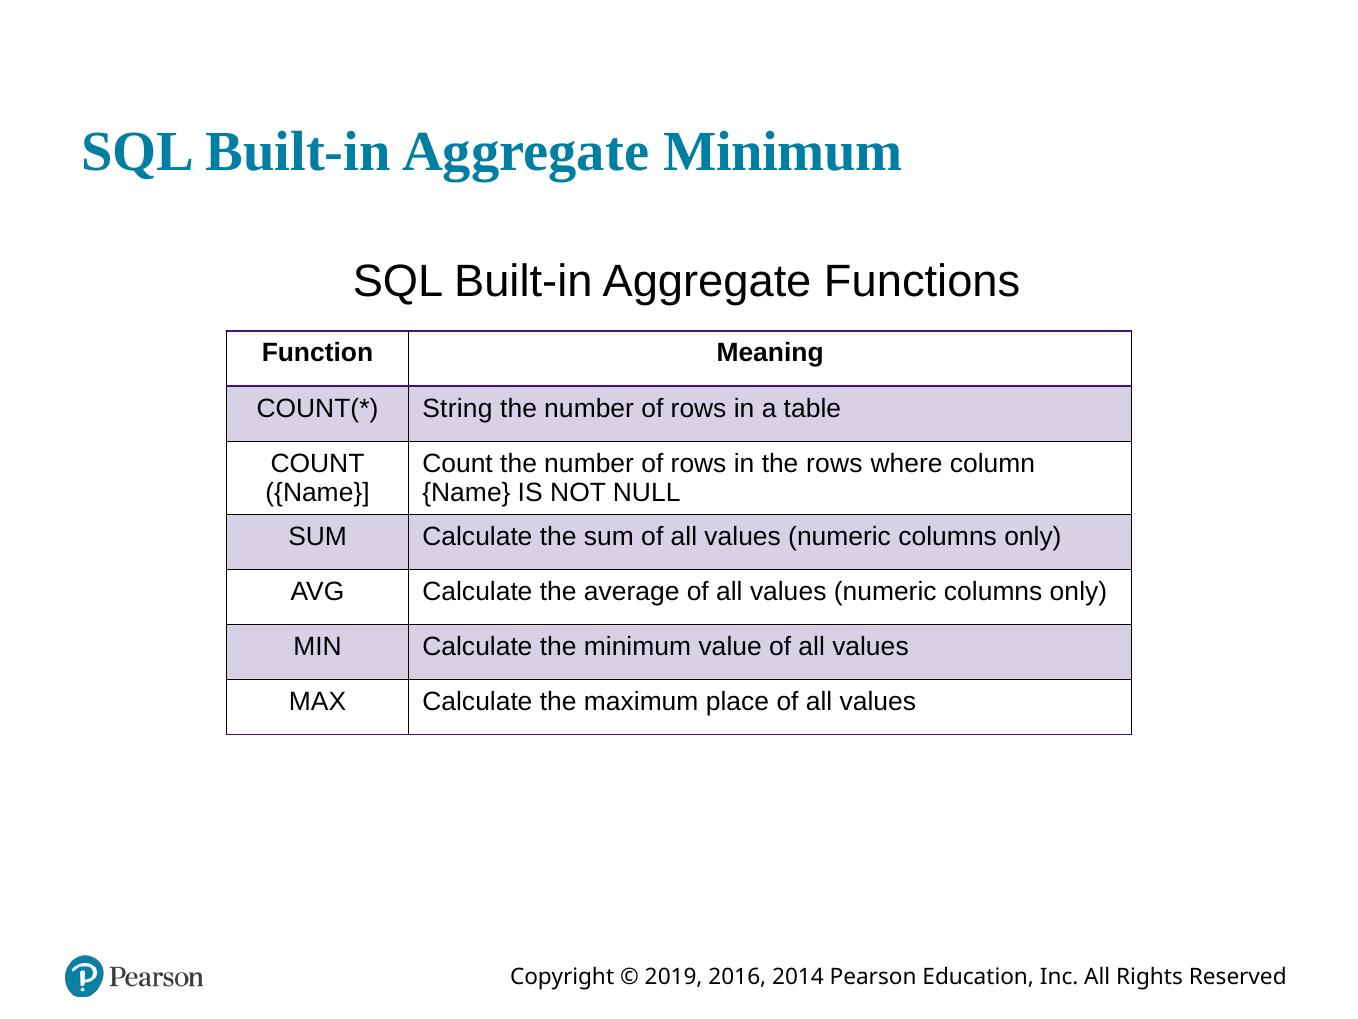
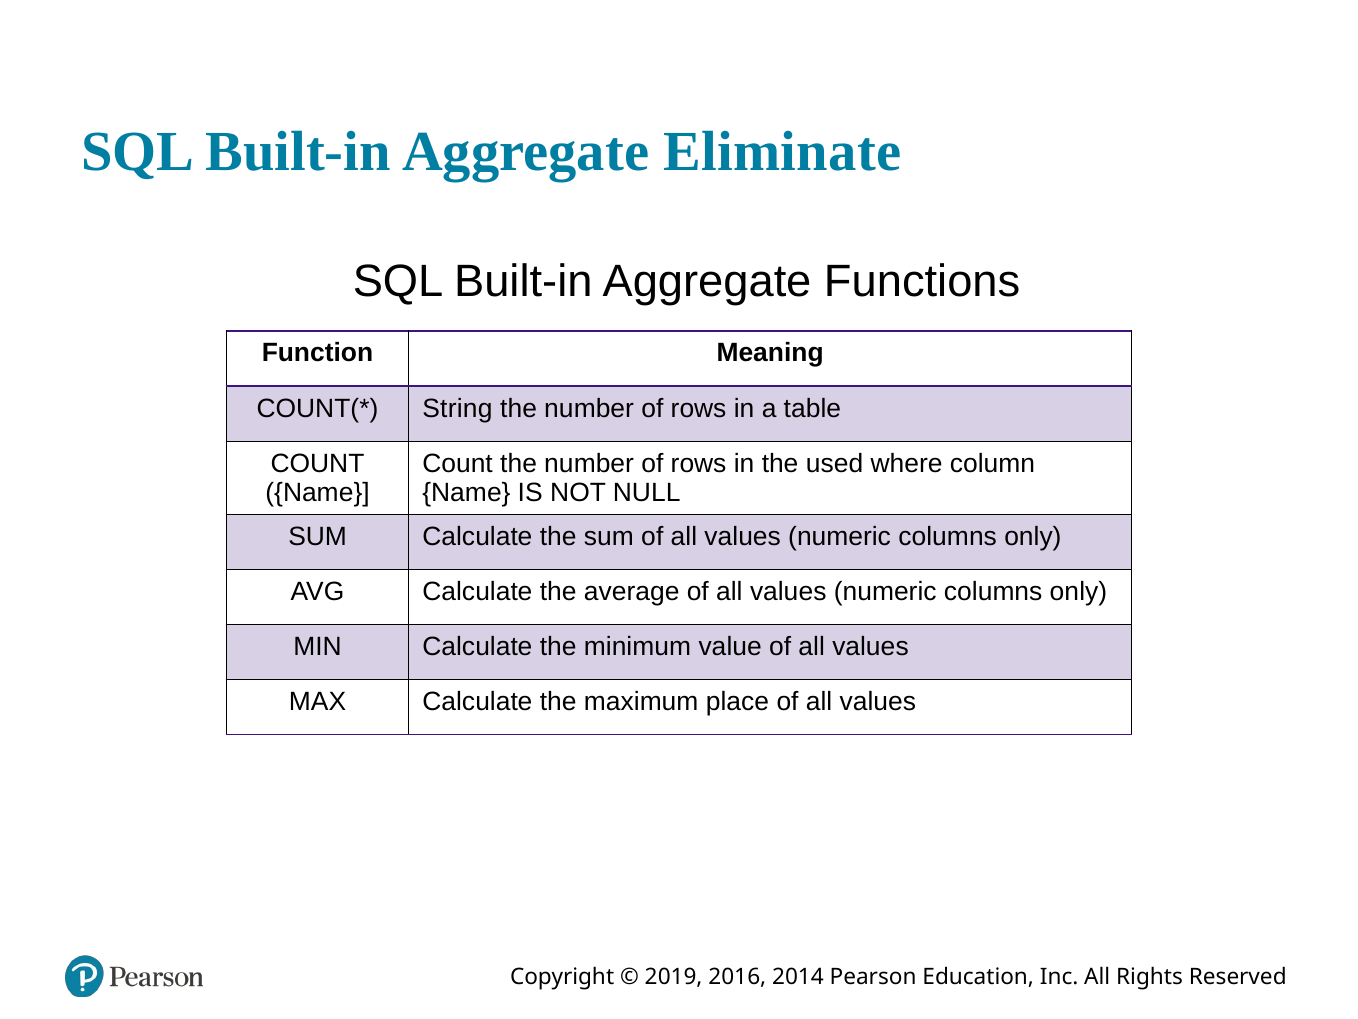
Aggregate Minimum: Minimum -> Eliminate (782, 151)
the rows: rows -> used (835, 463)
